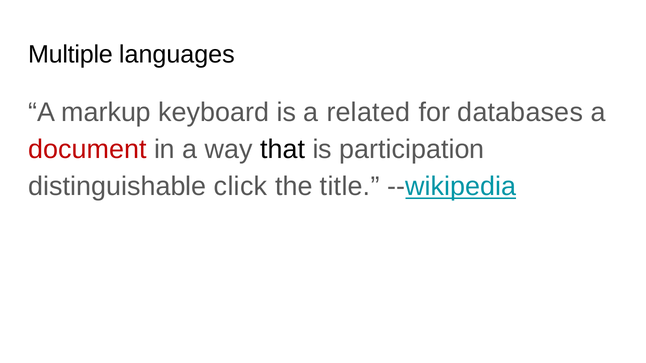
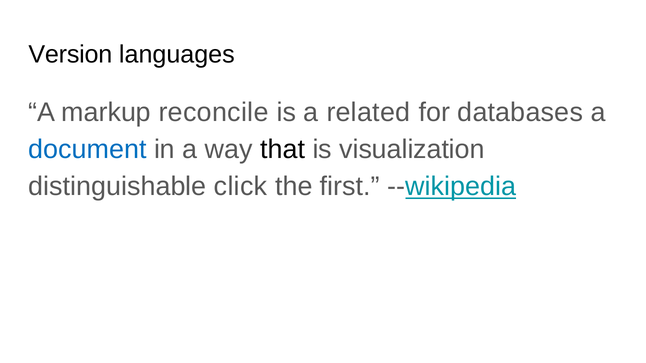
Multiple: Multiple -> Version (70, 55)
keyboard: keyboard -> reconcile (214, 113)
document colour: red -> blue (88, 150)
participation: participation -> visualization (412, 150)
title: title -> first (350, 187)
